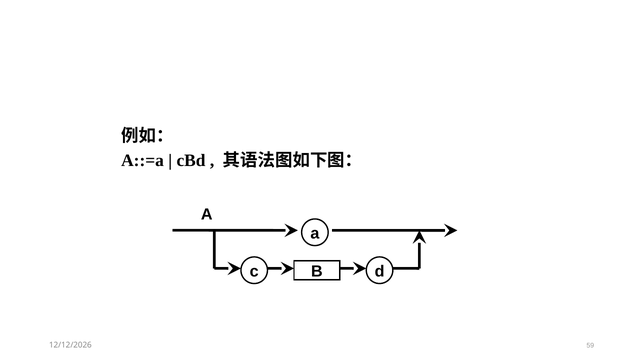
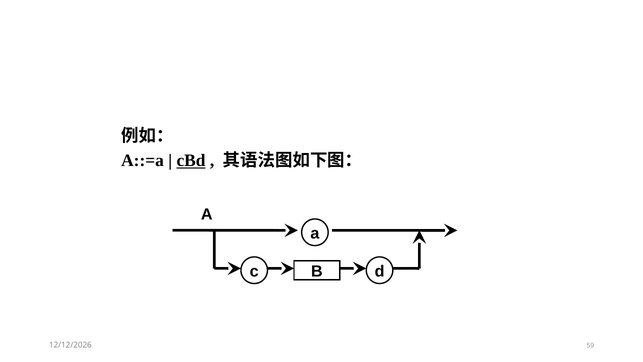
cBd underline: none -> present (191, 160)
